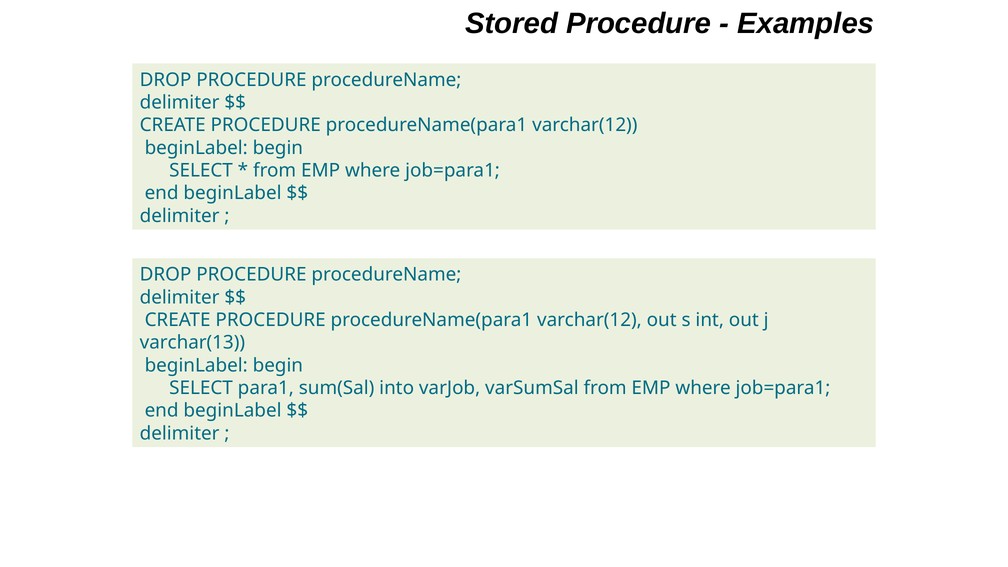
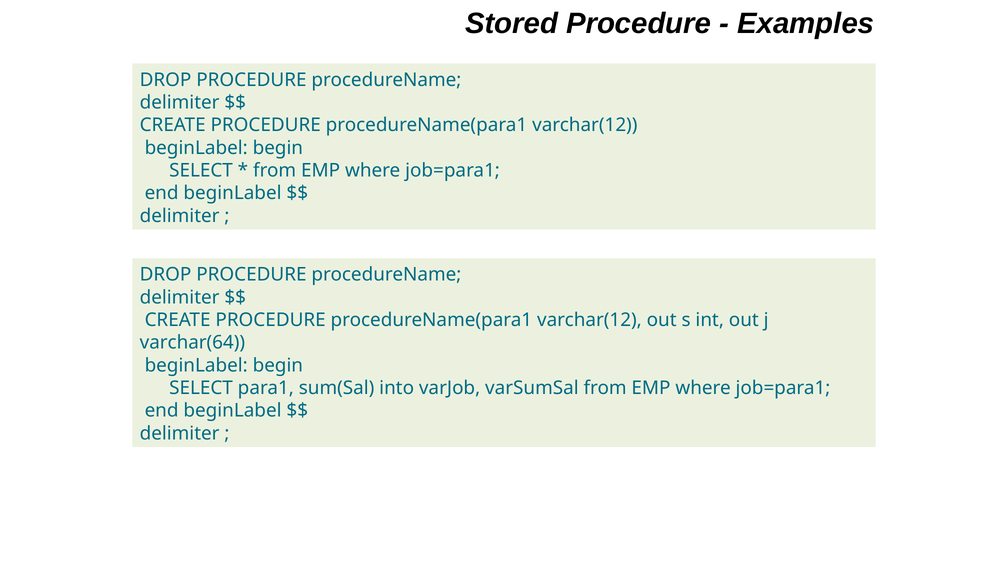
varchar(13: varchar(13 -> varchar(64 (192, 343)
